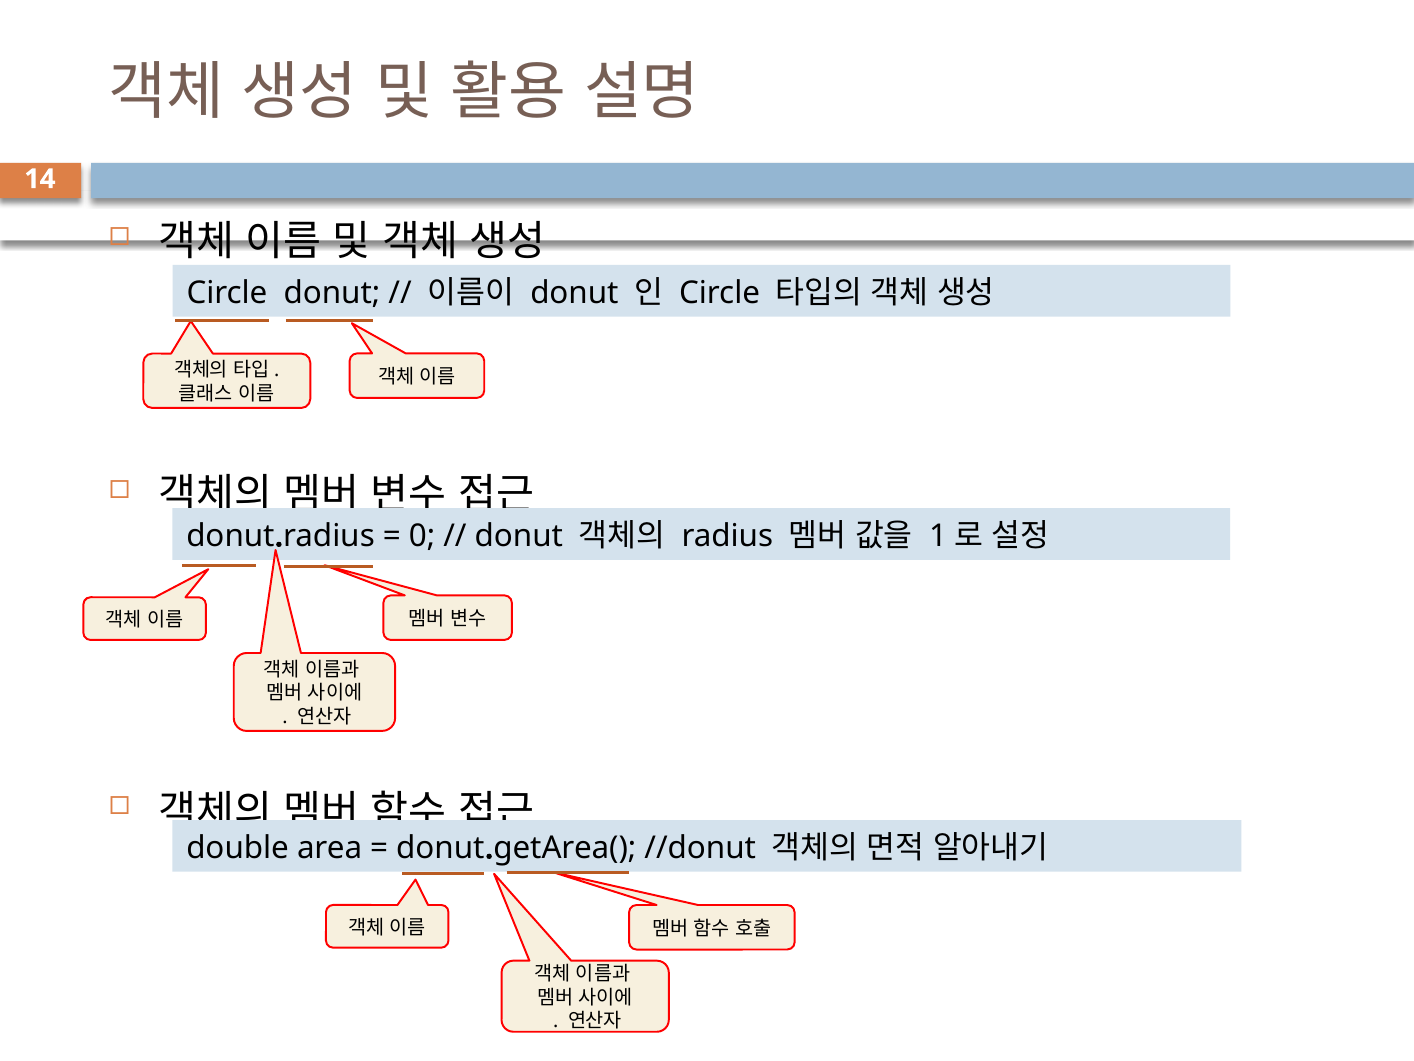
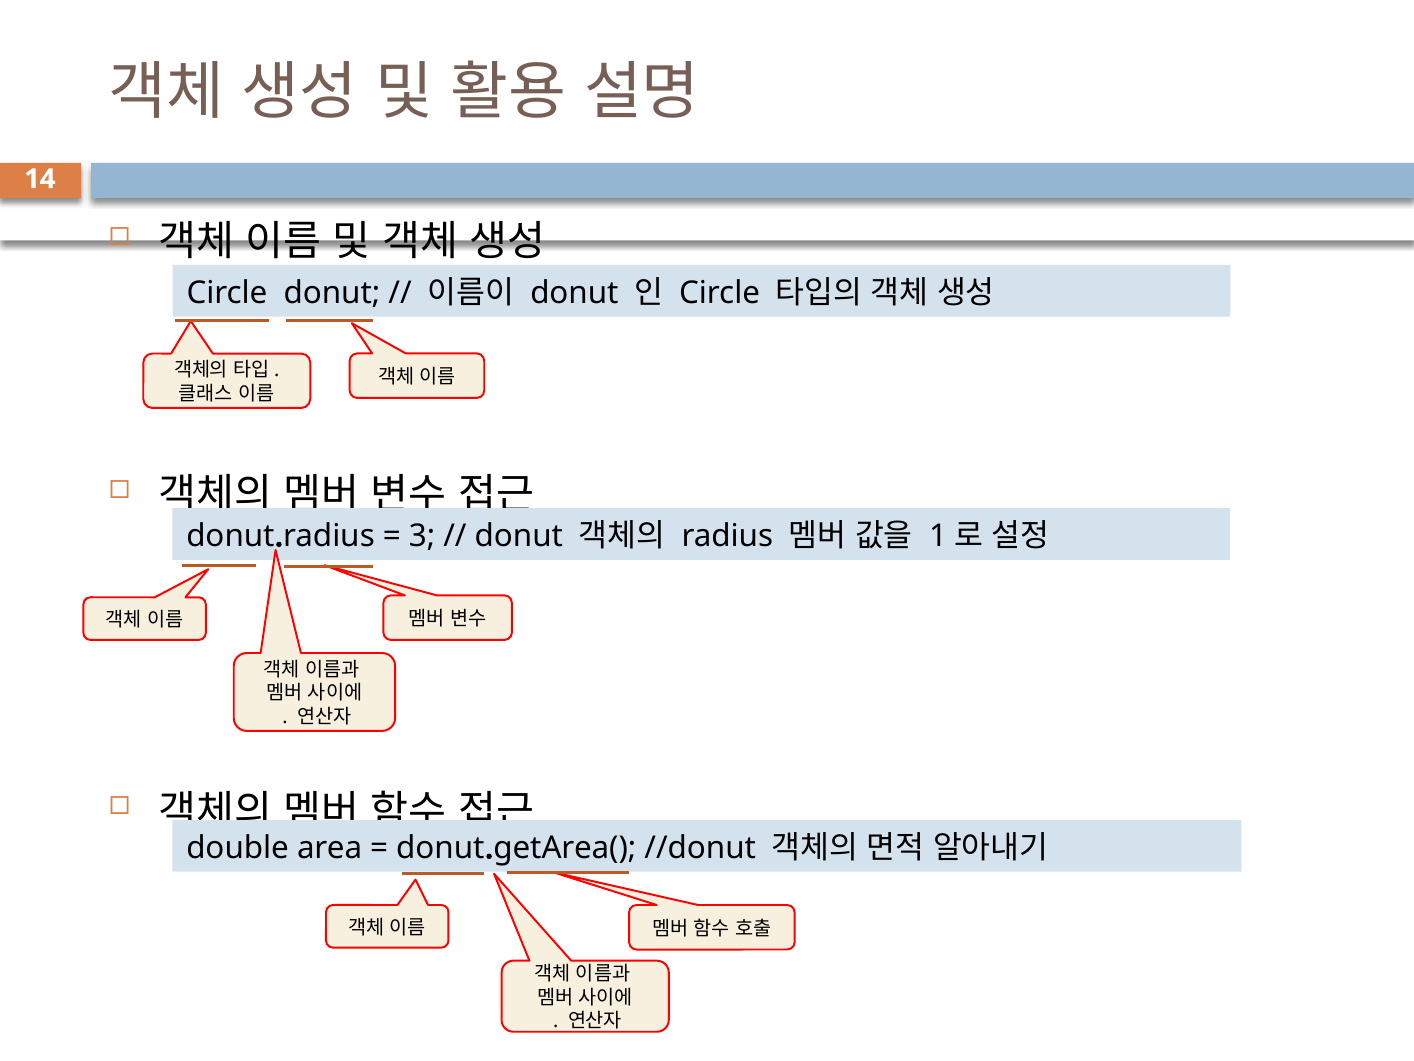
0: 0 -> 3 (422, 536)
